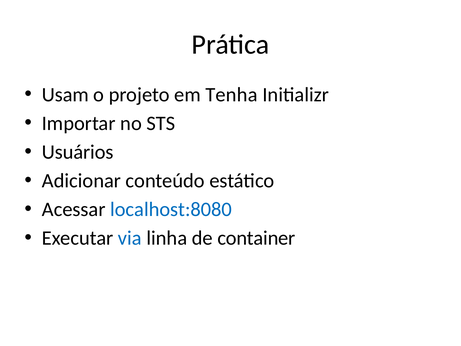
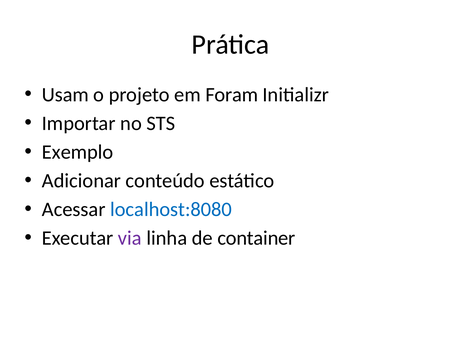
Tenha: Tenha -> Foram (232, 95)
Usuários: Usuários -> Exemplo (78, 152)
via colour: blue -> purple (130, 238)
